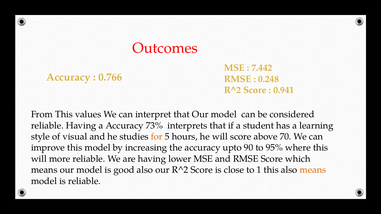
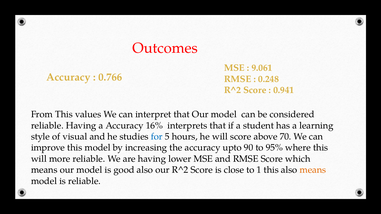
7.442: 7.442 -> 9.061 (262, 68)
73%: 73% -> 16% (154, 126)
for colour: orange -> blue (157, 137)
